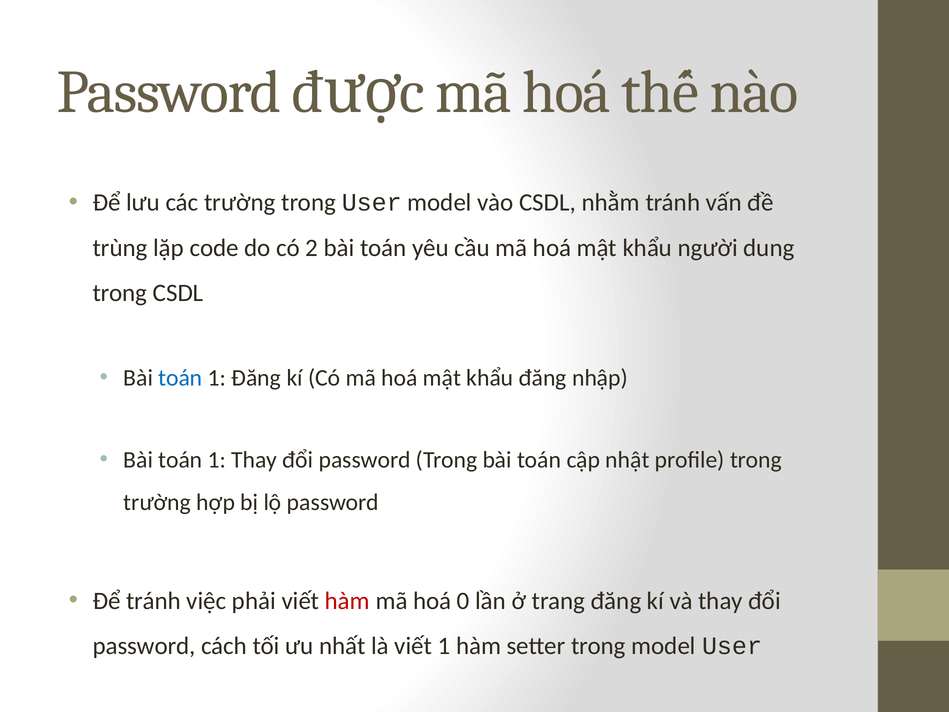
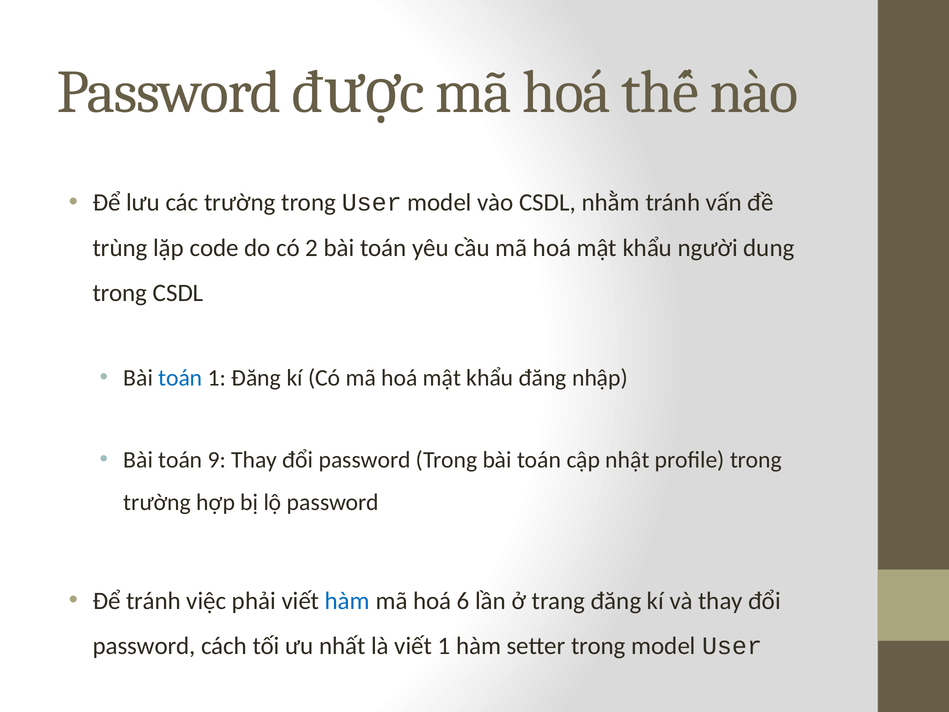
1: 1 -> 9 (217, 460)
hàm colour: red -> blue (347, 601)
0: 0 -> 6 (463, 601)
